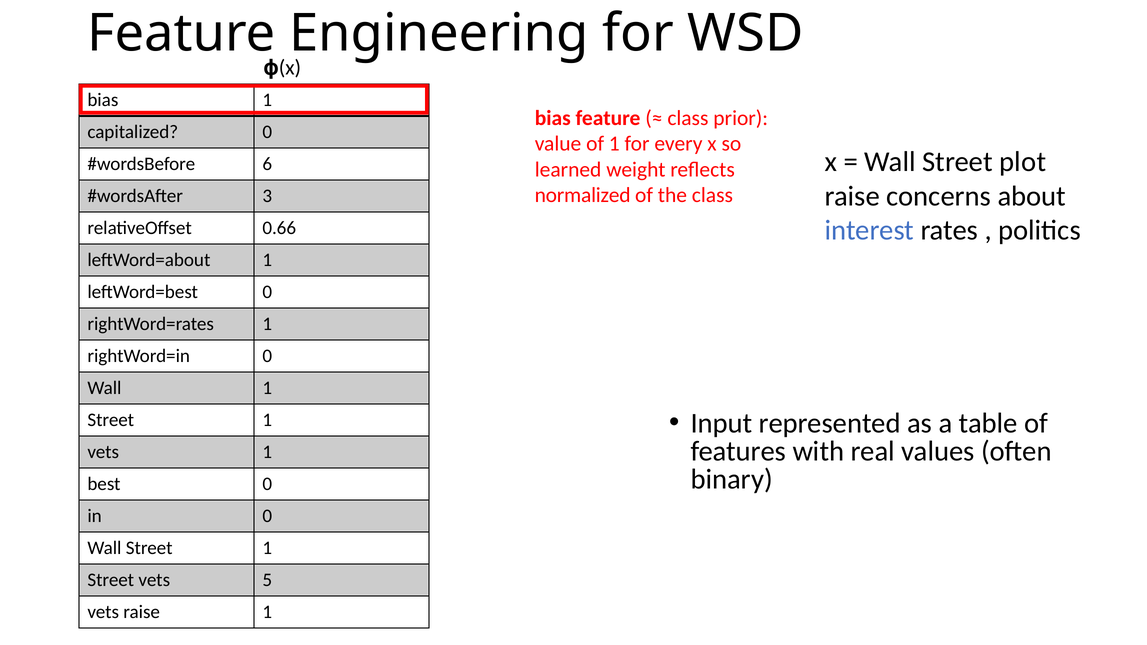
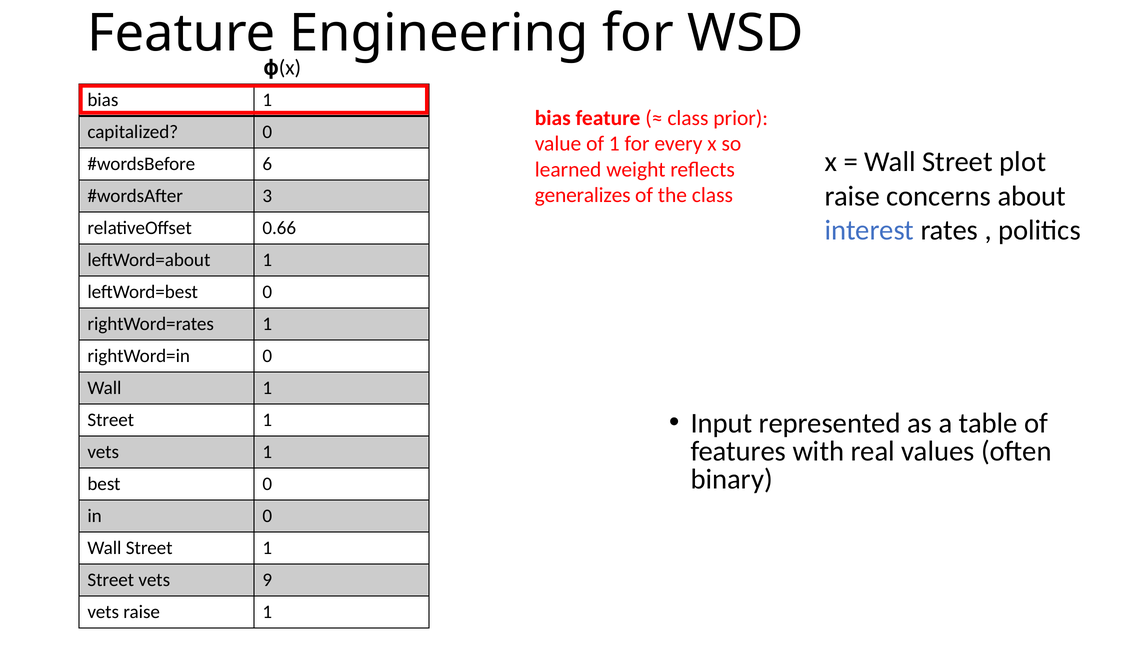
normalized: normalized -> generalizes (583, 195)
5: 5 -> 9 (267, 580)
